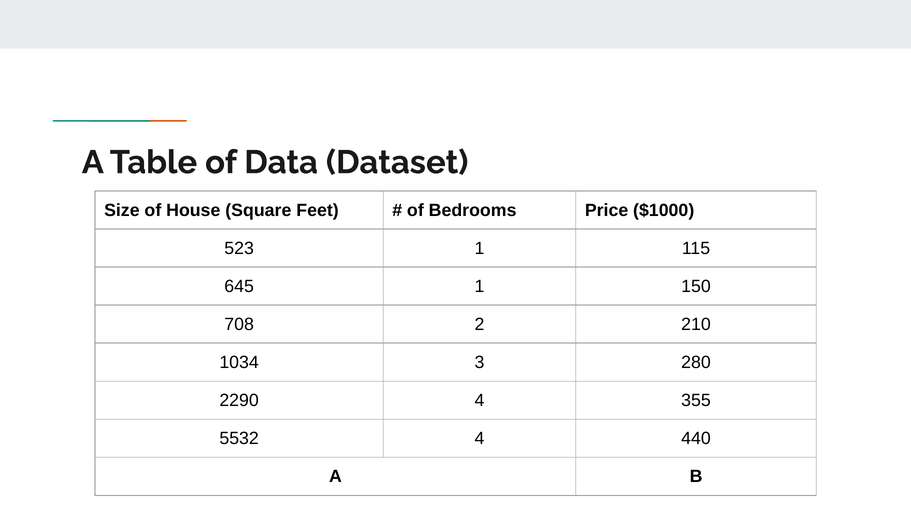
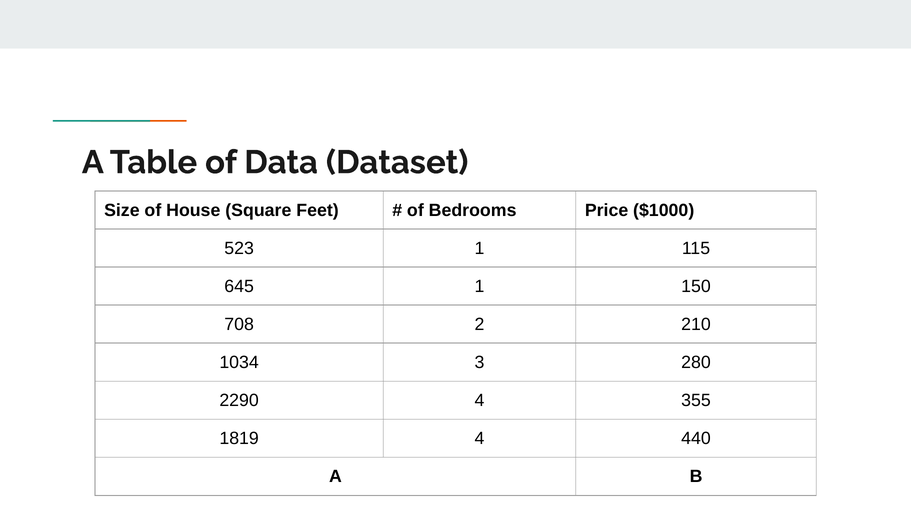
5532: 5532 -> 1819 (239, 439)
